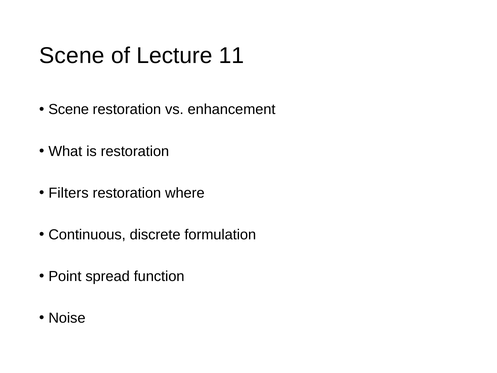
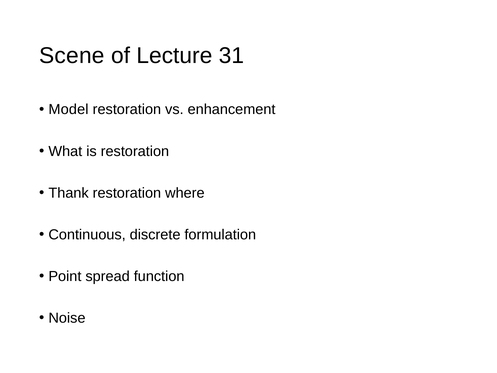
11: 11 -> 31 (231, 56)
Scene: Scene -> Model (69, 109)
Filters: Filters -> Thank (69, 193)
